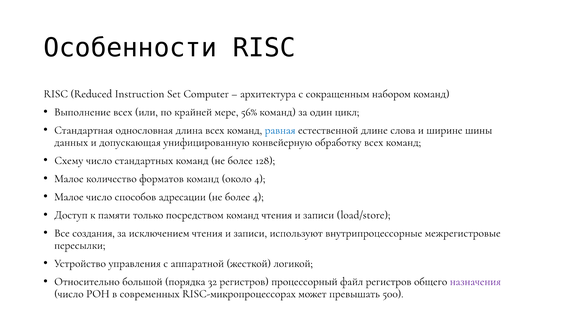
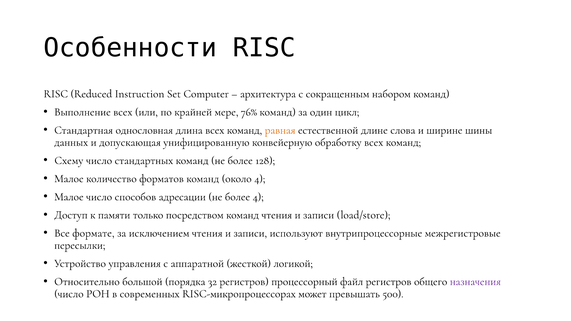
56%: 56% -> 76% (249, 112)
равная colour: blue -> orange (280, 130)
создания: создания -> формате (93, 233)
